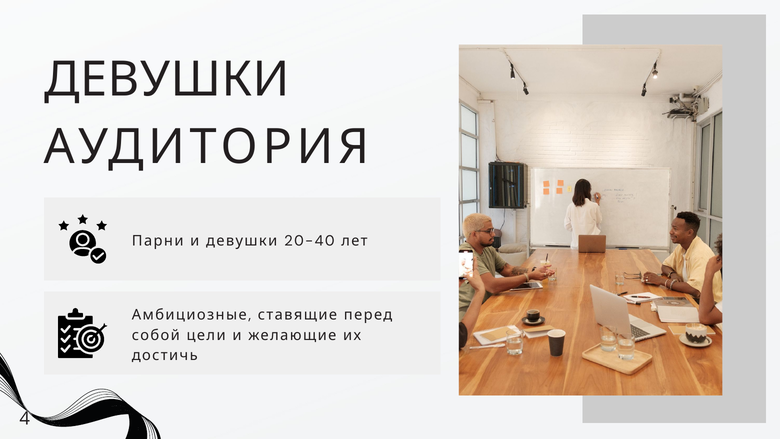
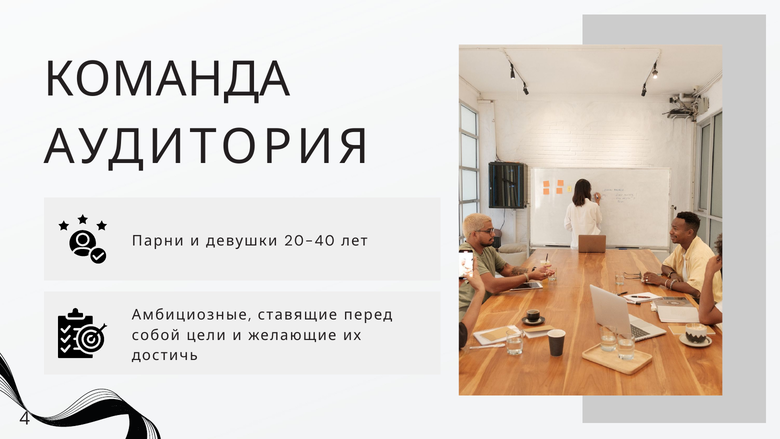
ДЕВУШКИ: ДЕВУШКИ -> КОМАНДА (167, 80)
